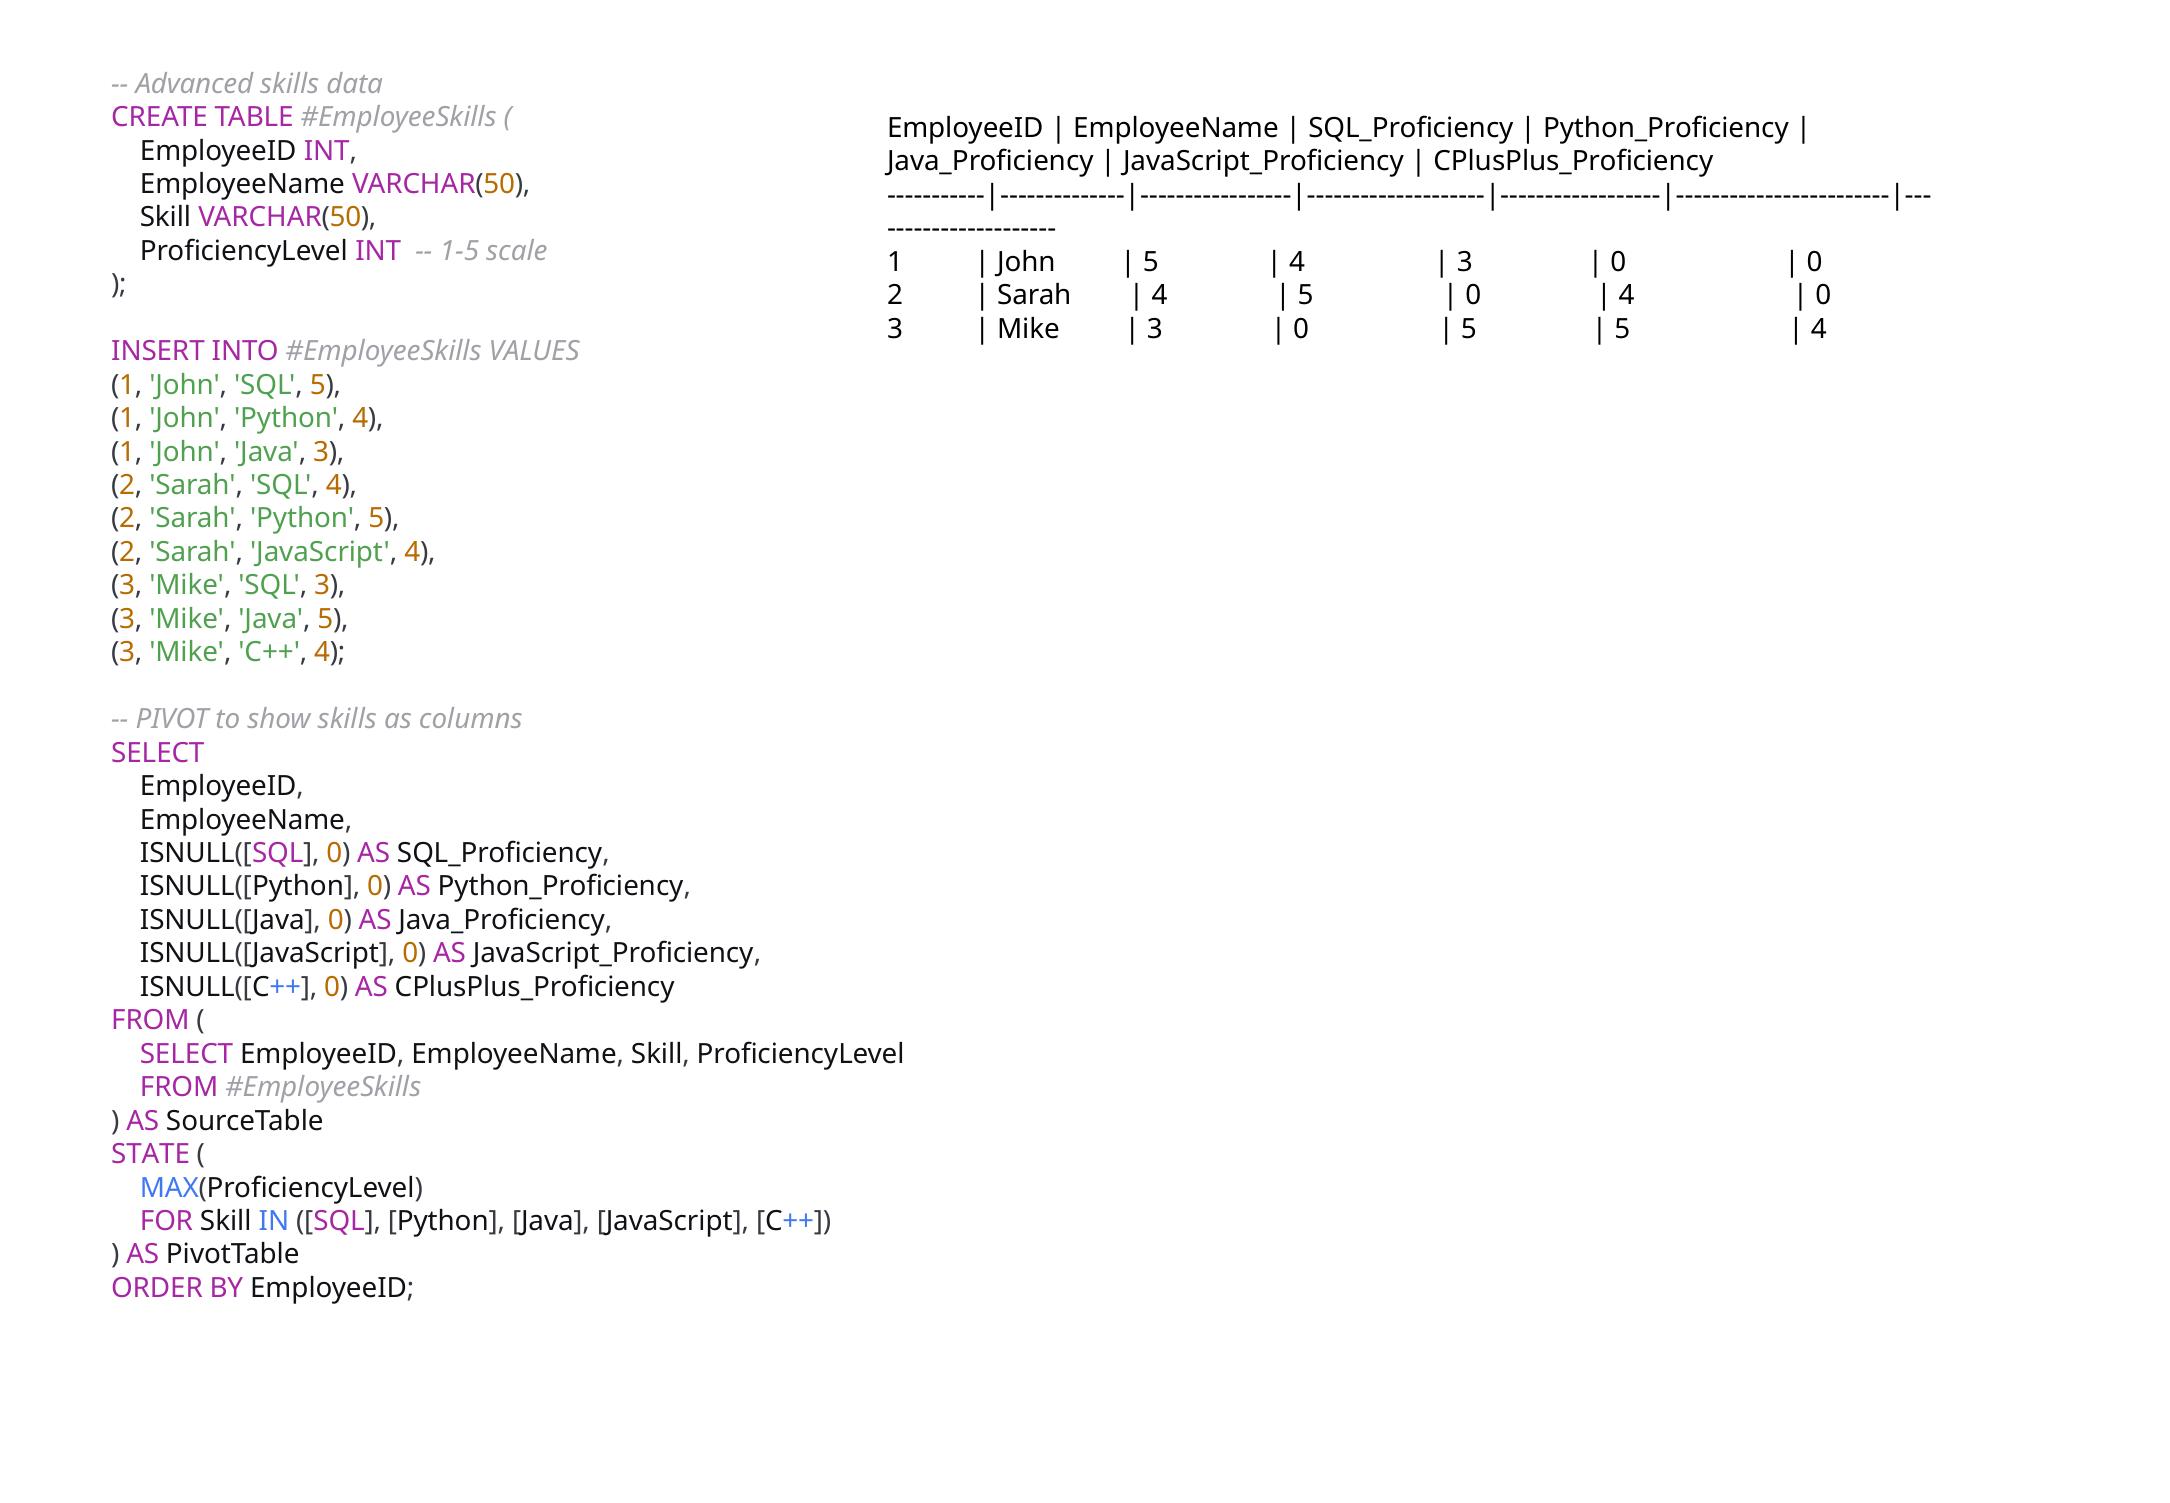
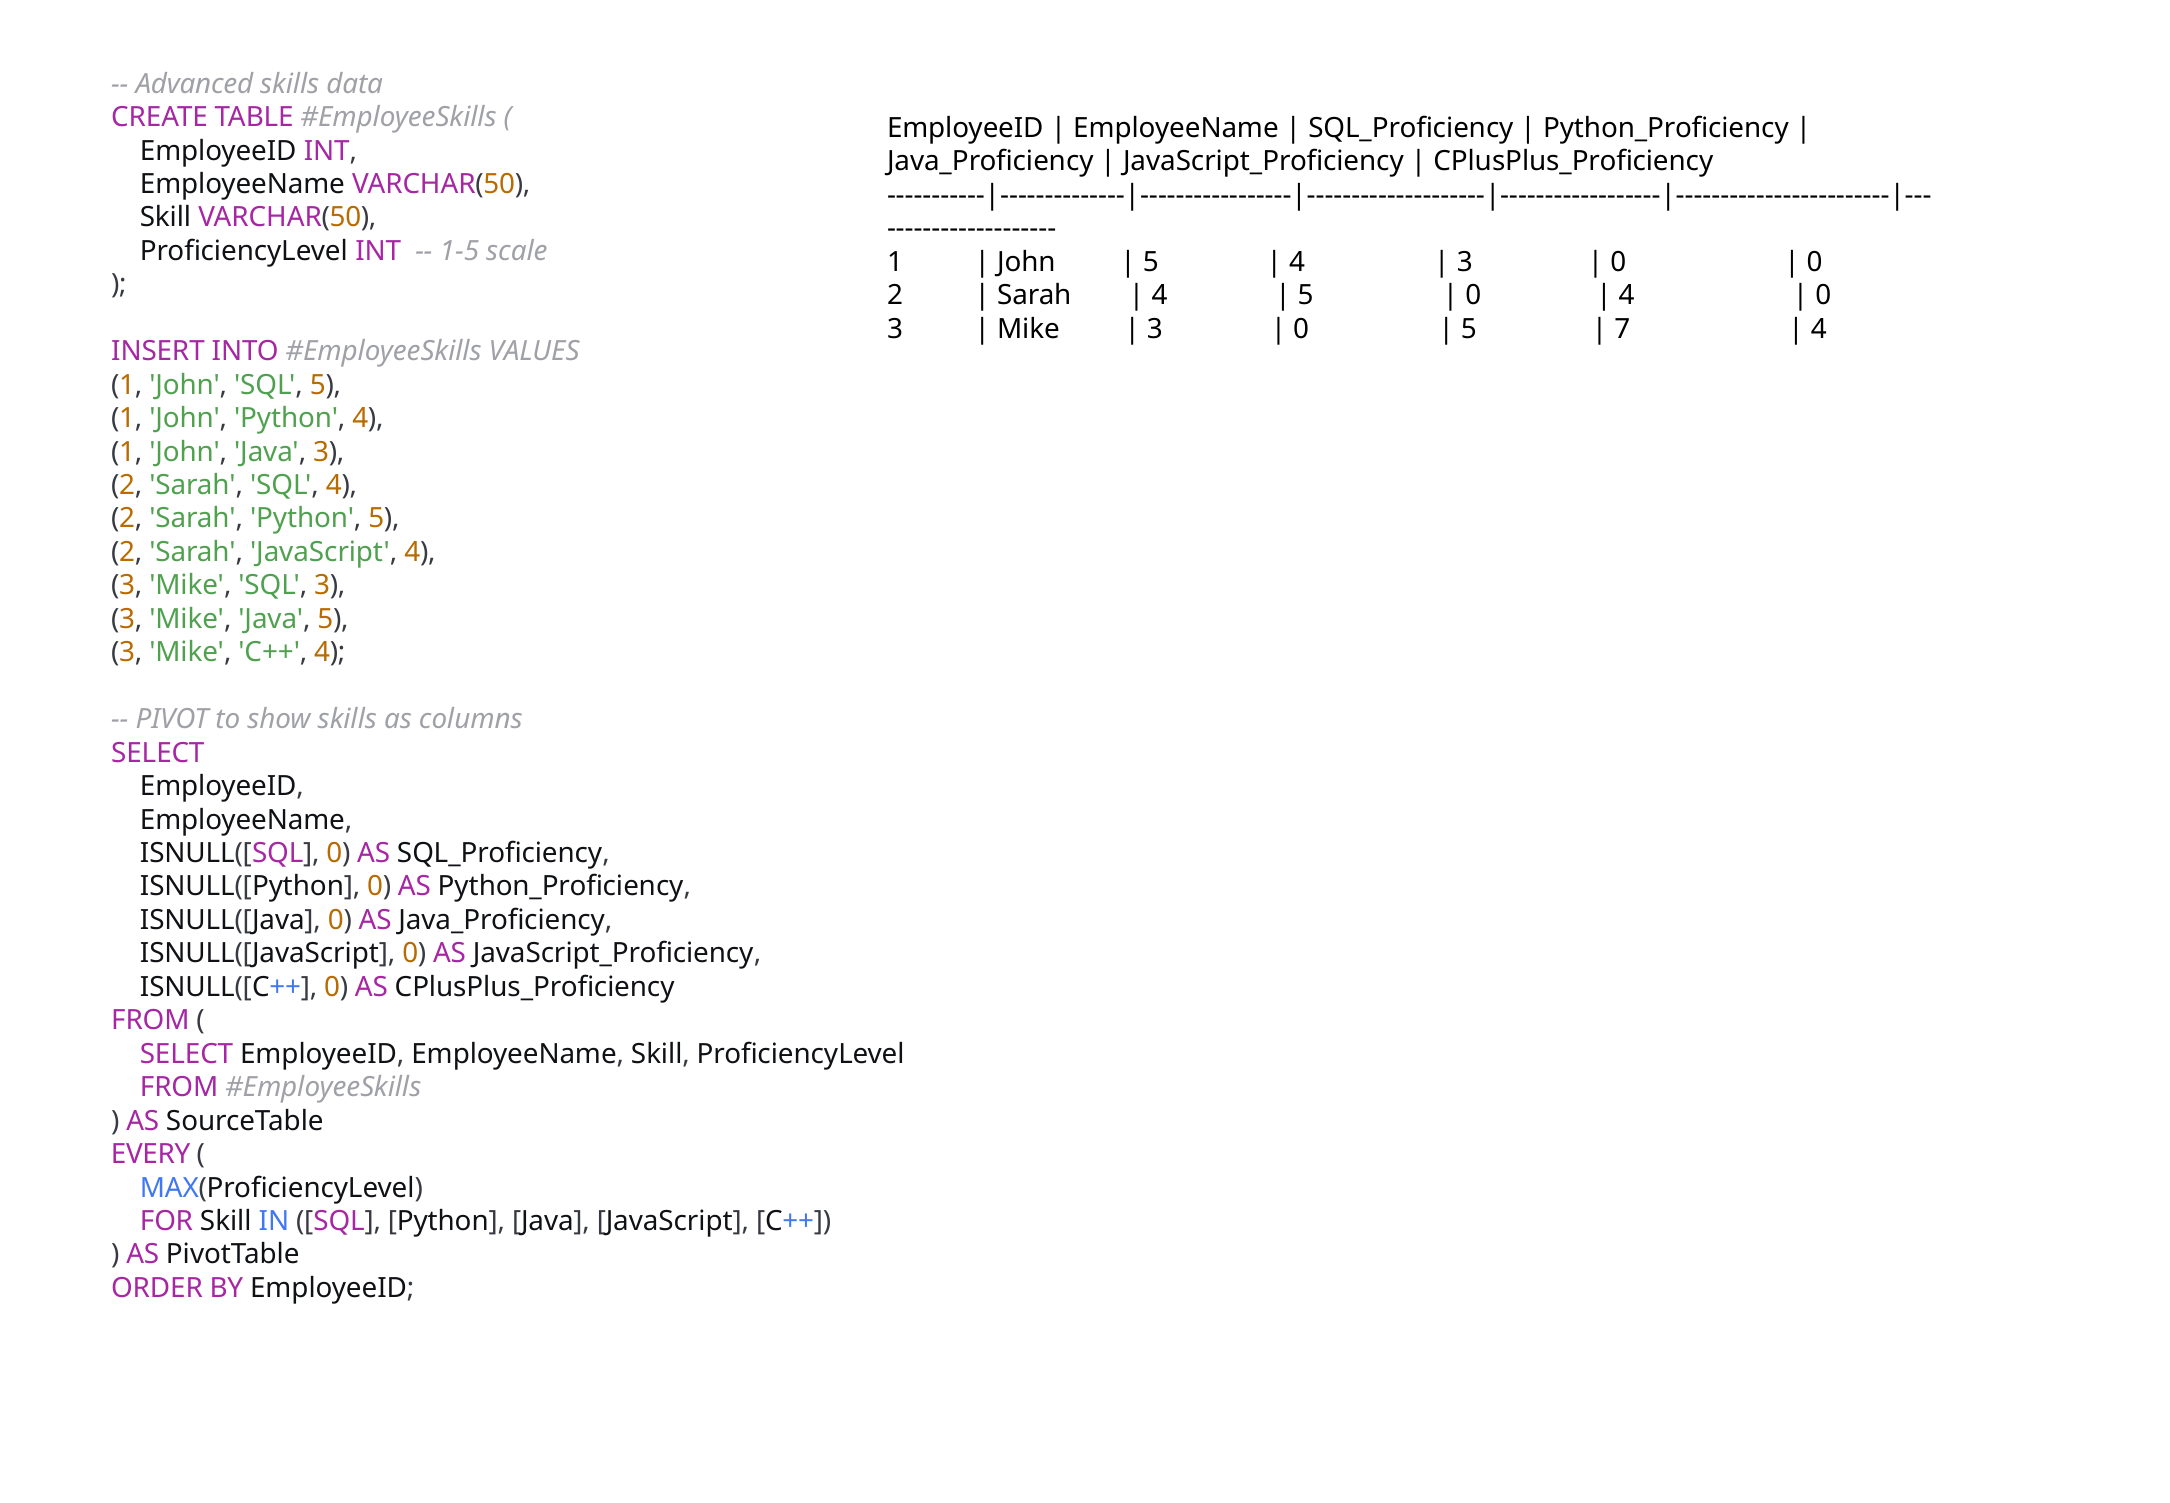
5: 5 -> 7 (1622, 329)
STATE: STATE -> EVERY (151, 1154)
